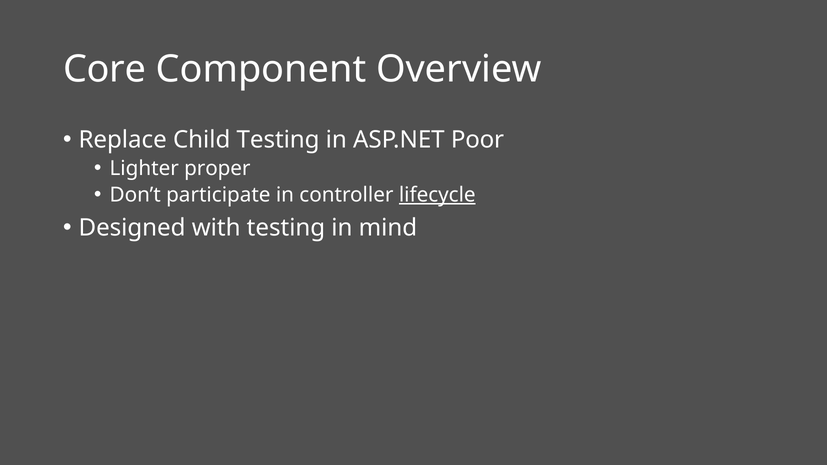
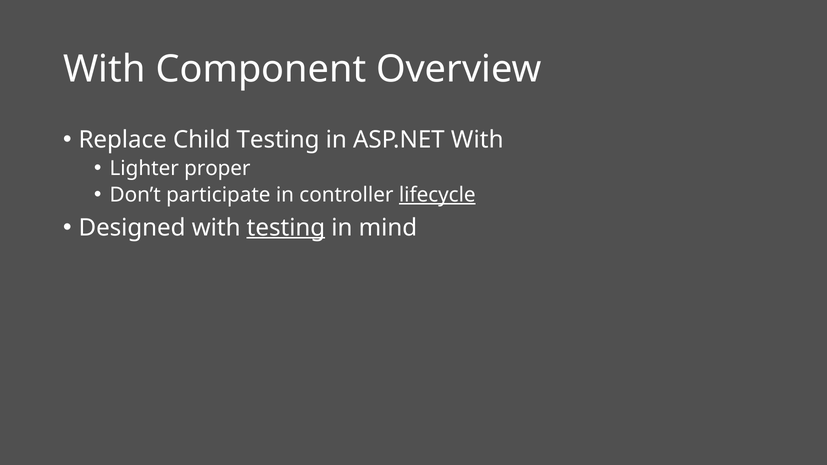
Core: Core -> With (104, 69)
ASP.NET Poor: Poor -> With (477, 140)
testing underline: none -> present (286, 228)
